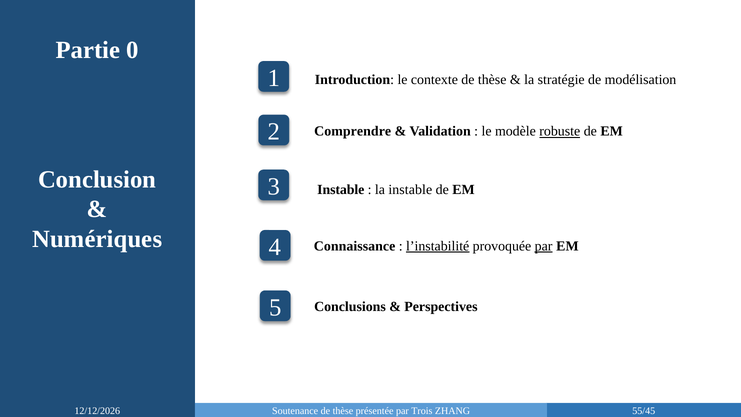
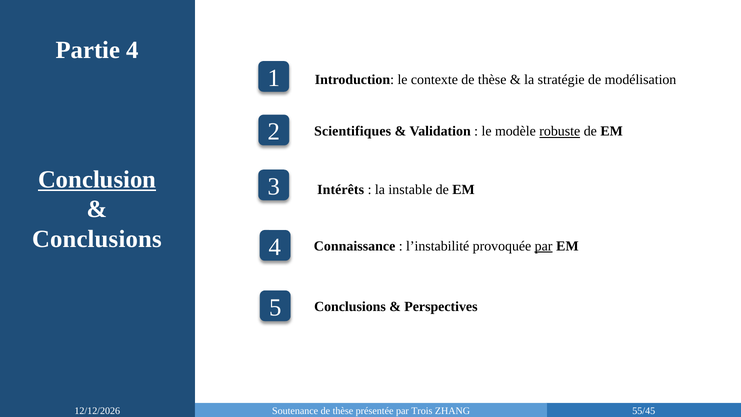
Partie 0: 0 -> 4 (132, 50)
Comprendre: Comprendre -> Scientifiques (353, 131)
Conclusion underline: none -> present (97, 180)
Instable: Instable -> Intérêts (341, 190)
Numériques: Numériques -> Conclusions (97, 239)
l’instabilité underline: present -> none (438, 246)
